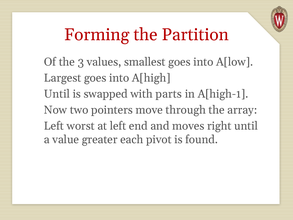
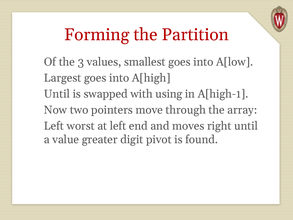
parts: parts -> using (169, 94)
each: each -> digit (132, 139)
